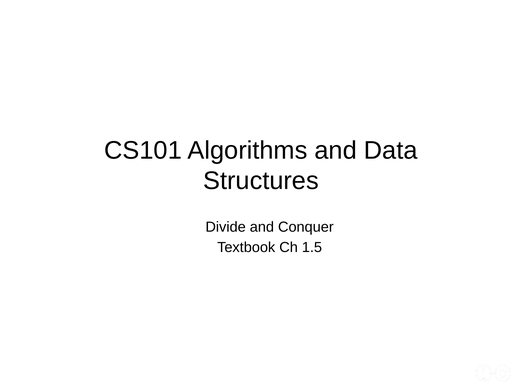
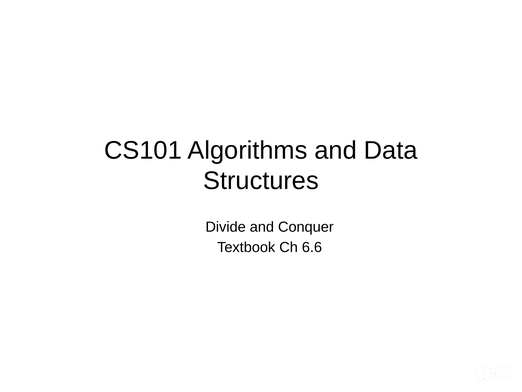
1.5: 1.5 -> 6.6 (312, 247)
